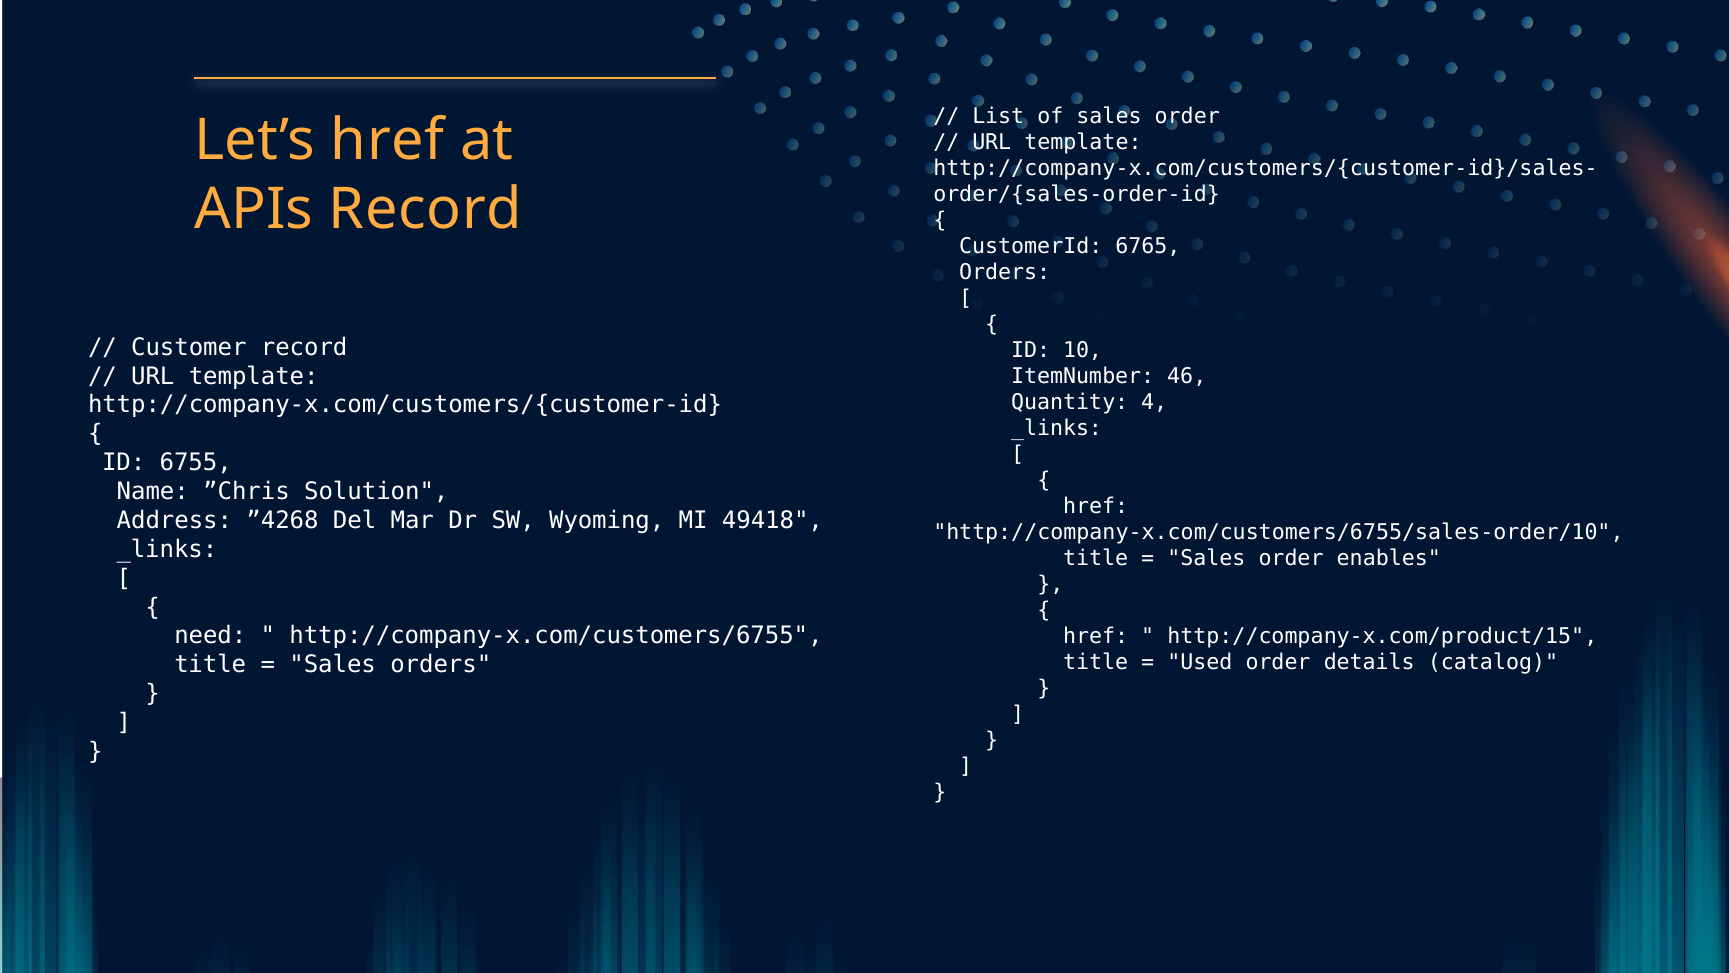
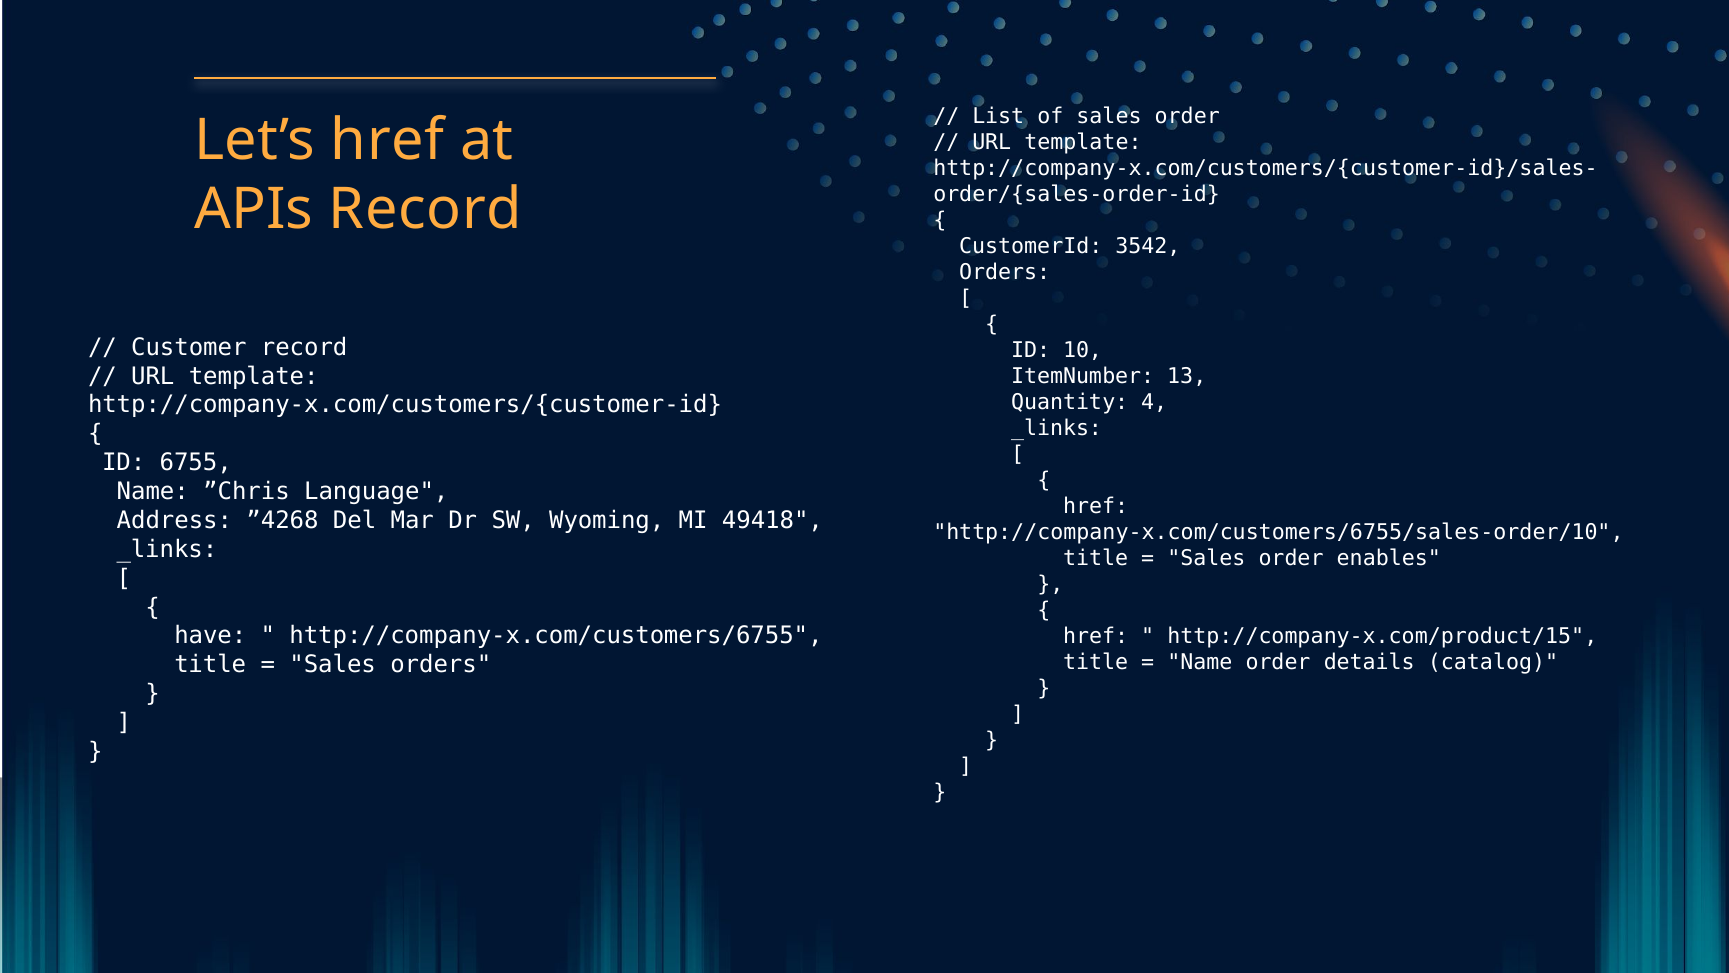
6765: 6765 -> 3542 (1148, 246)
46: 46 -> 13 (1187, 376)
Solution: Solution -> Language (376, 491)
need: need -> have (210, 636)
Used: Used -> Name (1200, 662)
